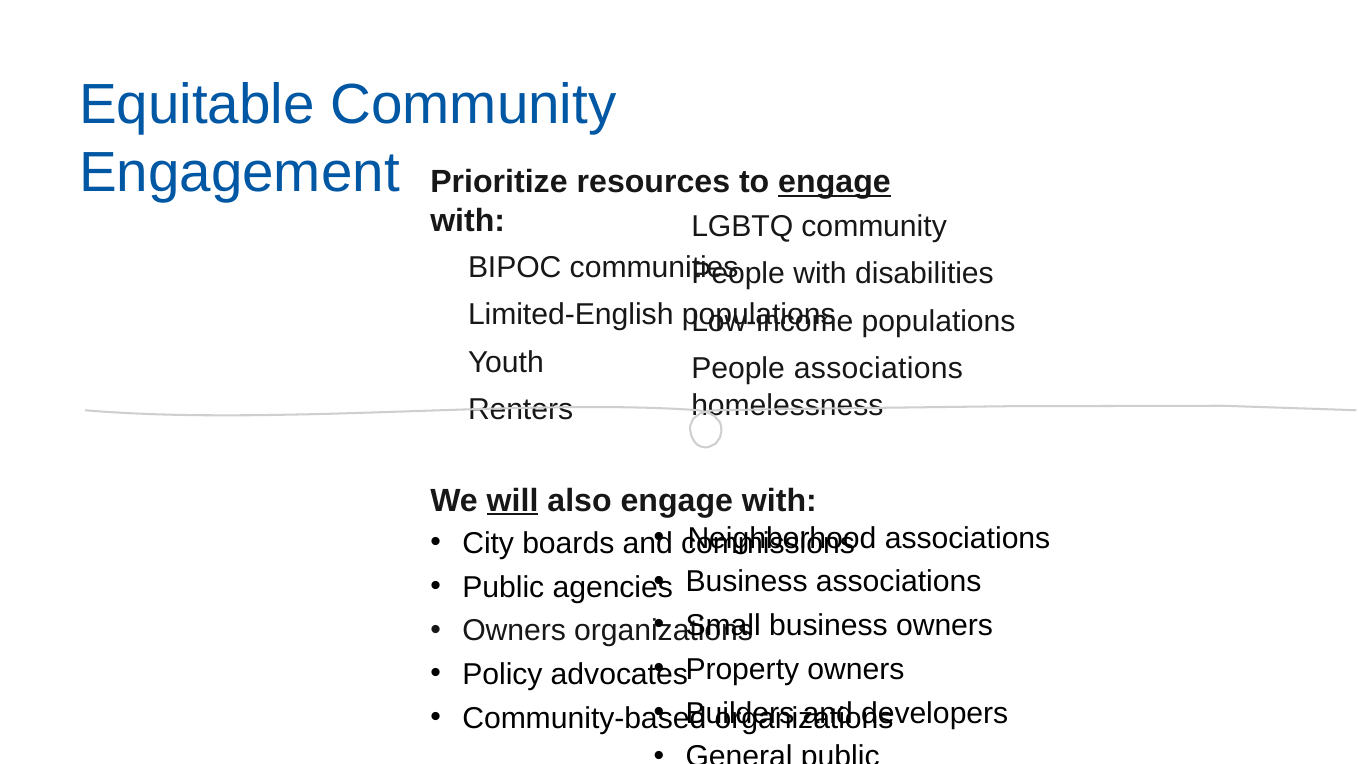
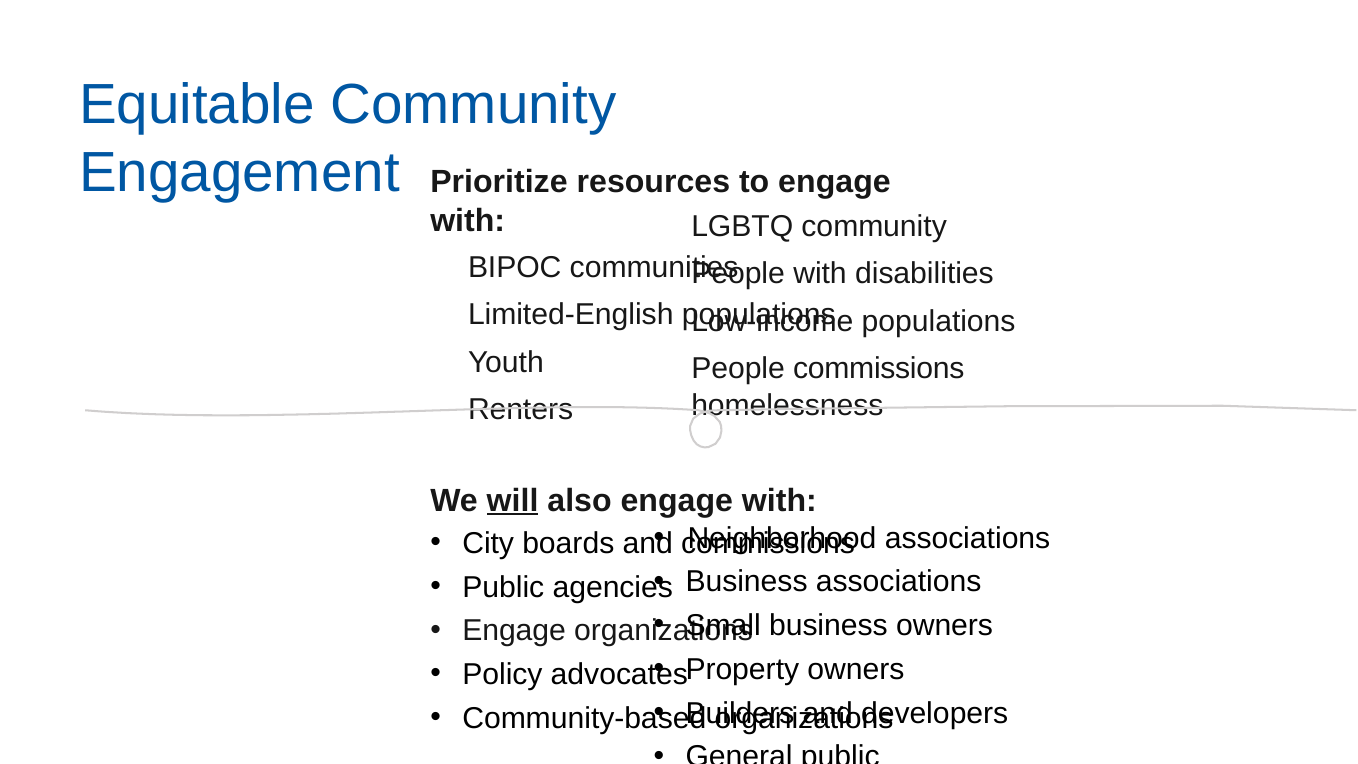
engage underline: present -> none (834, 182)
associations: associations -> commissions (879, 369)
Owners: Owners -> Engage (514, 631)
